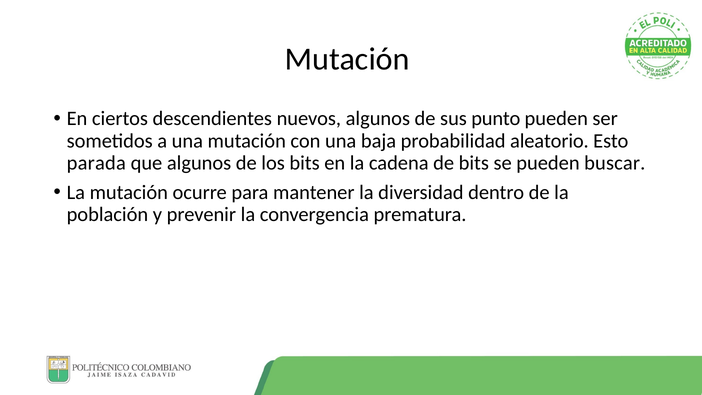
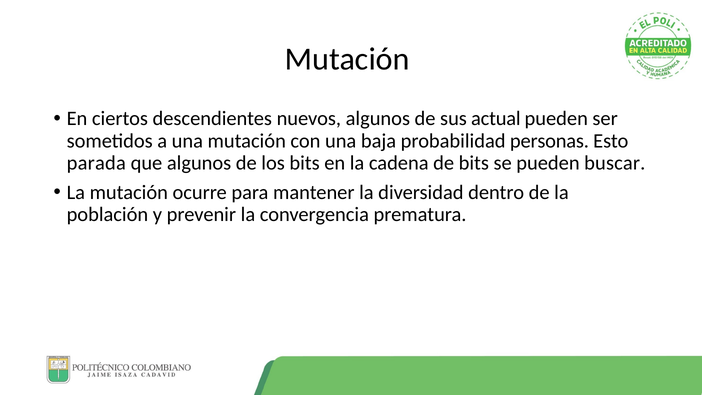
punto: punto -> actual (496, 119)
aleatorio: aleatorio -> personas (549, 141)
